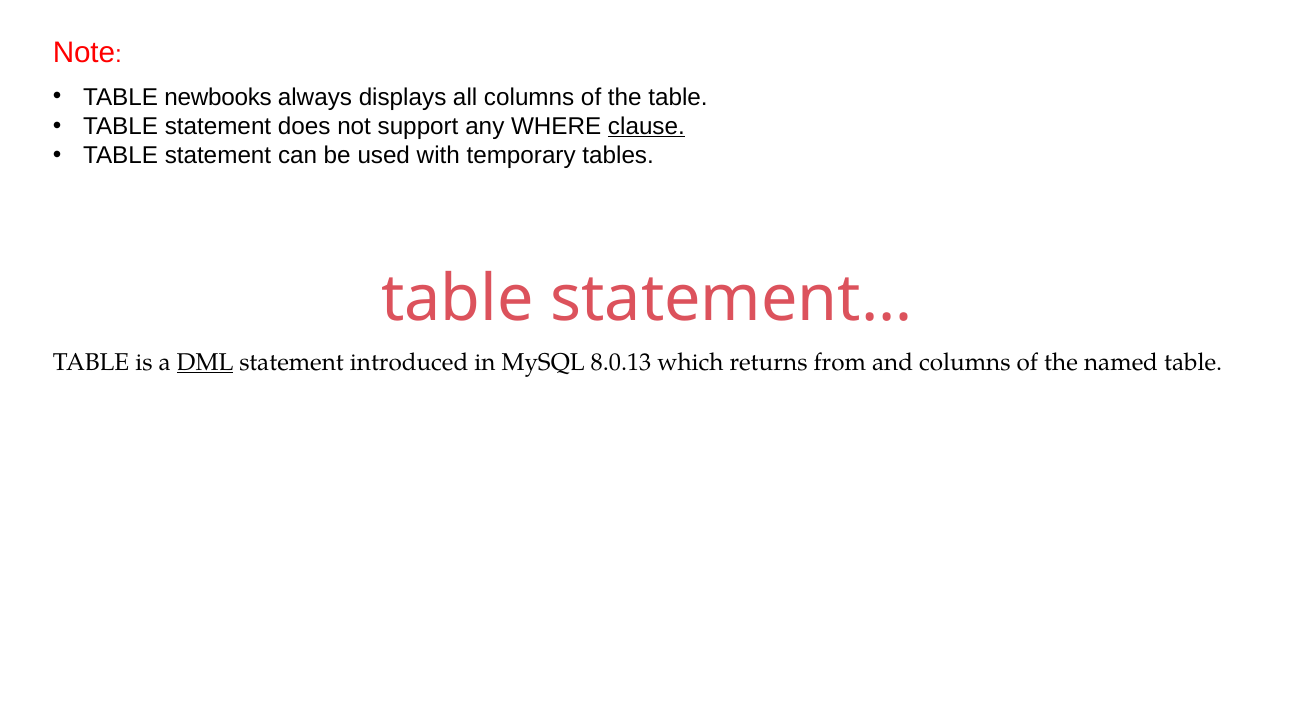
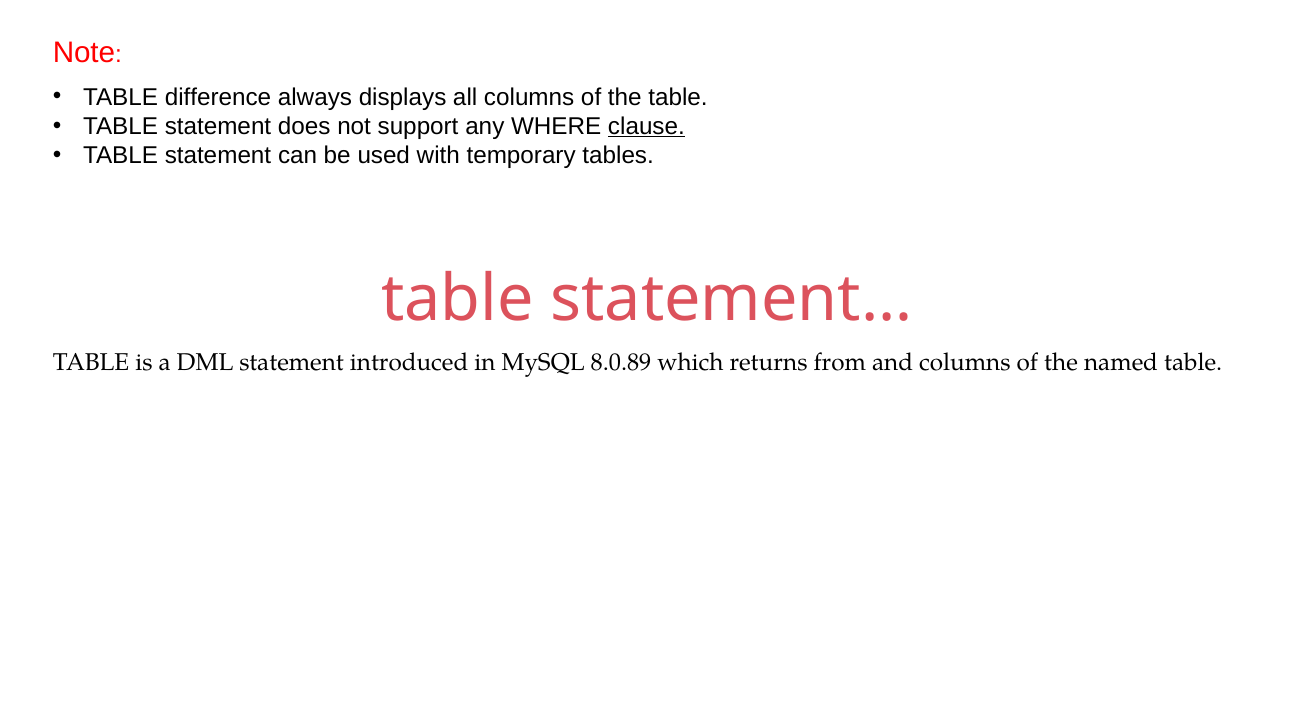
newbooks: newbooks -> difference (218, 97)
DML underline: present -> none (205, 362)
8.0.13: 8.0.13 -> 8.0.89 (621, 362)
